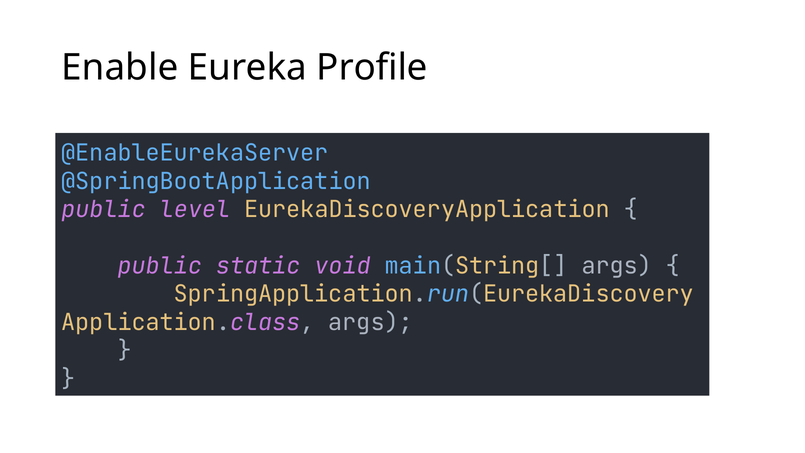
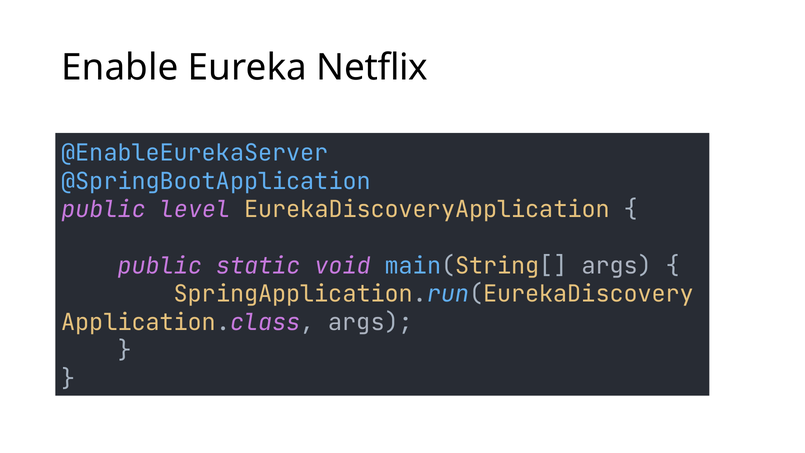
Profile: Profile -> Netflix (372, 68)
